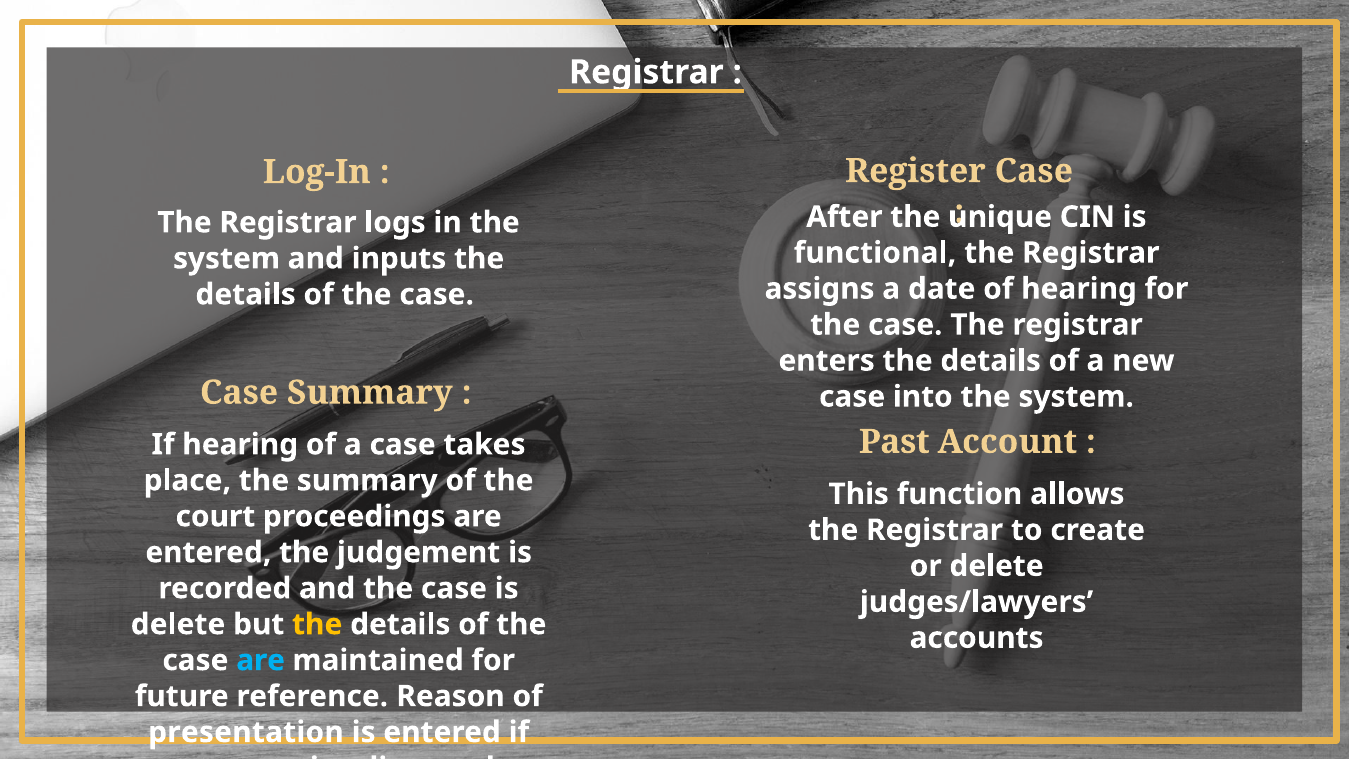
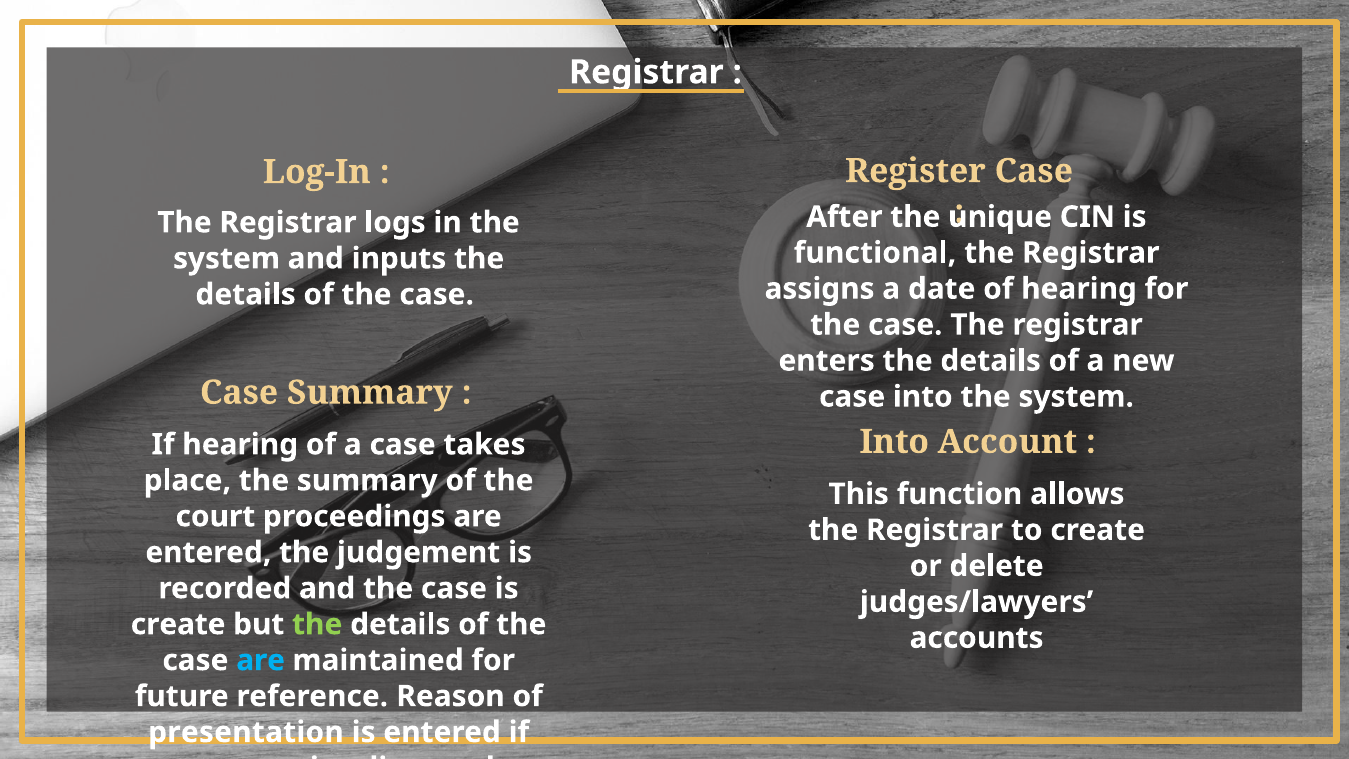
Past: Past -> Into (894, 442)
delete: delete -> create (178, 624)
the colour: yellow -> light green (317, 624)
